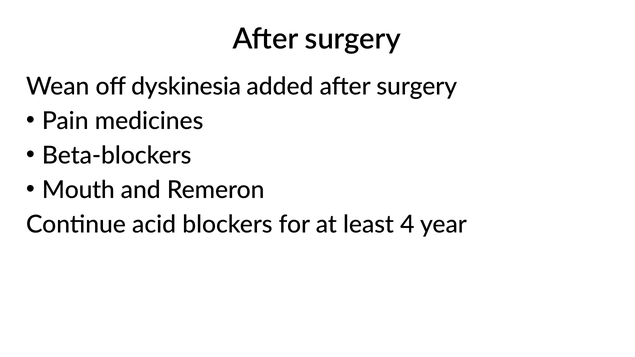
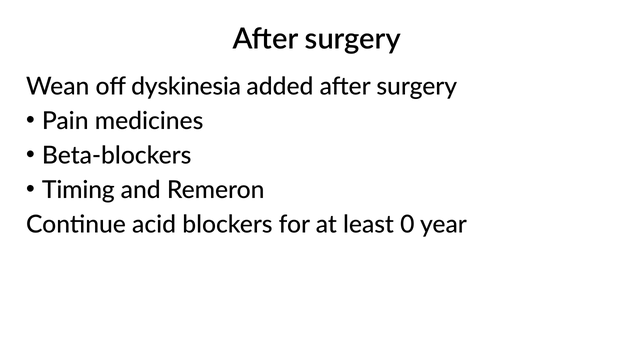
Mouth: Mouth -> Timing (78, 190)
4: 4 -> 0 (407, 225)
